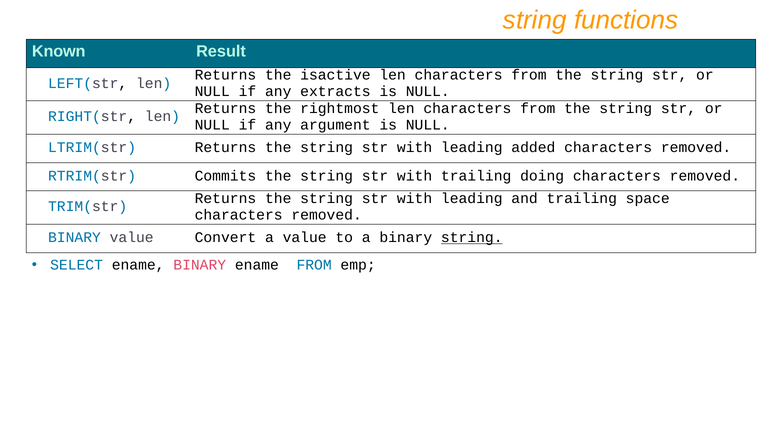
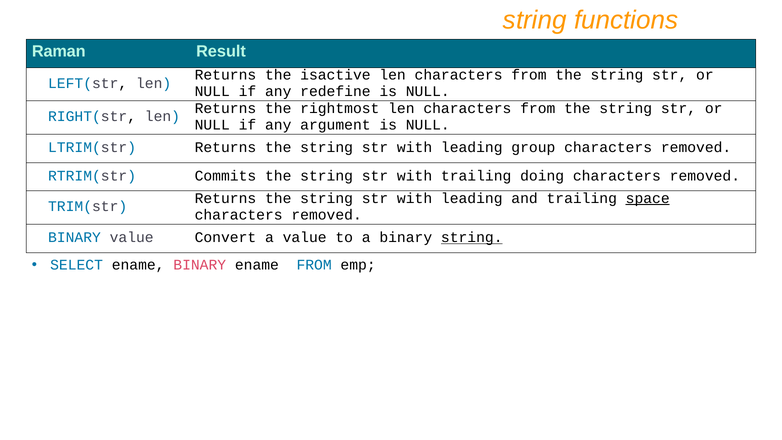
Known: Known -> Raman (59, 52)
extracts: extracts -> redefine (335, 92)
added: added -> group (533, 147)
space underline: none -> present (648, 198)
